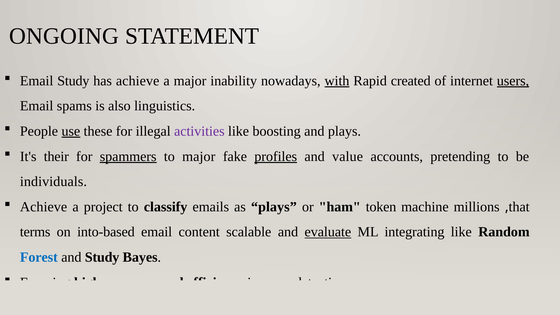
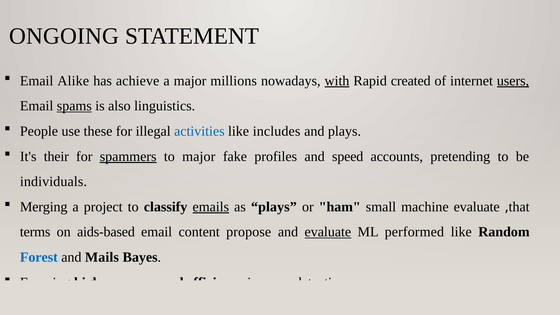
Email Study: Study -> Alike (73, 81)
inability: inability -> millions (234, 81)
spams underline: none -> present (74, 106)
use underline: present -> none (71, 131)
activities colour: purple -> blue (199, 131)
boosting: boosting -> includes (277, 131)
profiles underline: present -> none (276, 156)
value: value -> speed (348, 156)
Achieve: Achieve -> Merging (44, 207)
emails underline: none -> present (211, 207)
token: token -> small (381, 207)
machine millions: millions -> evaluate (477, 207)
into-based: into-based -> aids-based (106, 232)
scalable: scalable -> propose (249, 232)
integrating: integrating -> performed (414, 232)
and Study: Study -> Mails (102, 257)
